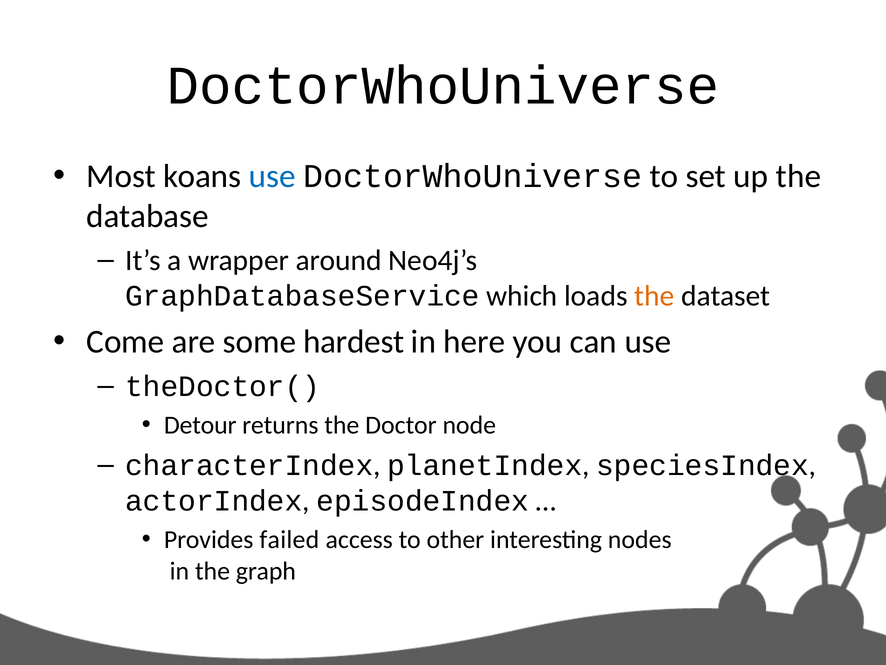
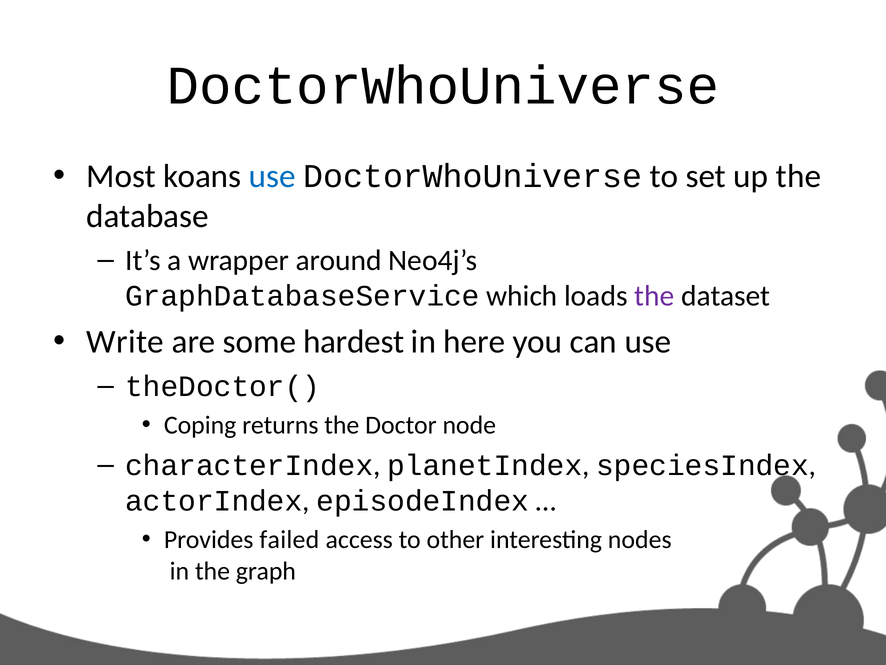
the colour: orange -> purple (654, 296)
Come: Come -> Write (125, 342)
Detour: Detour -> Coping (200, 425)
